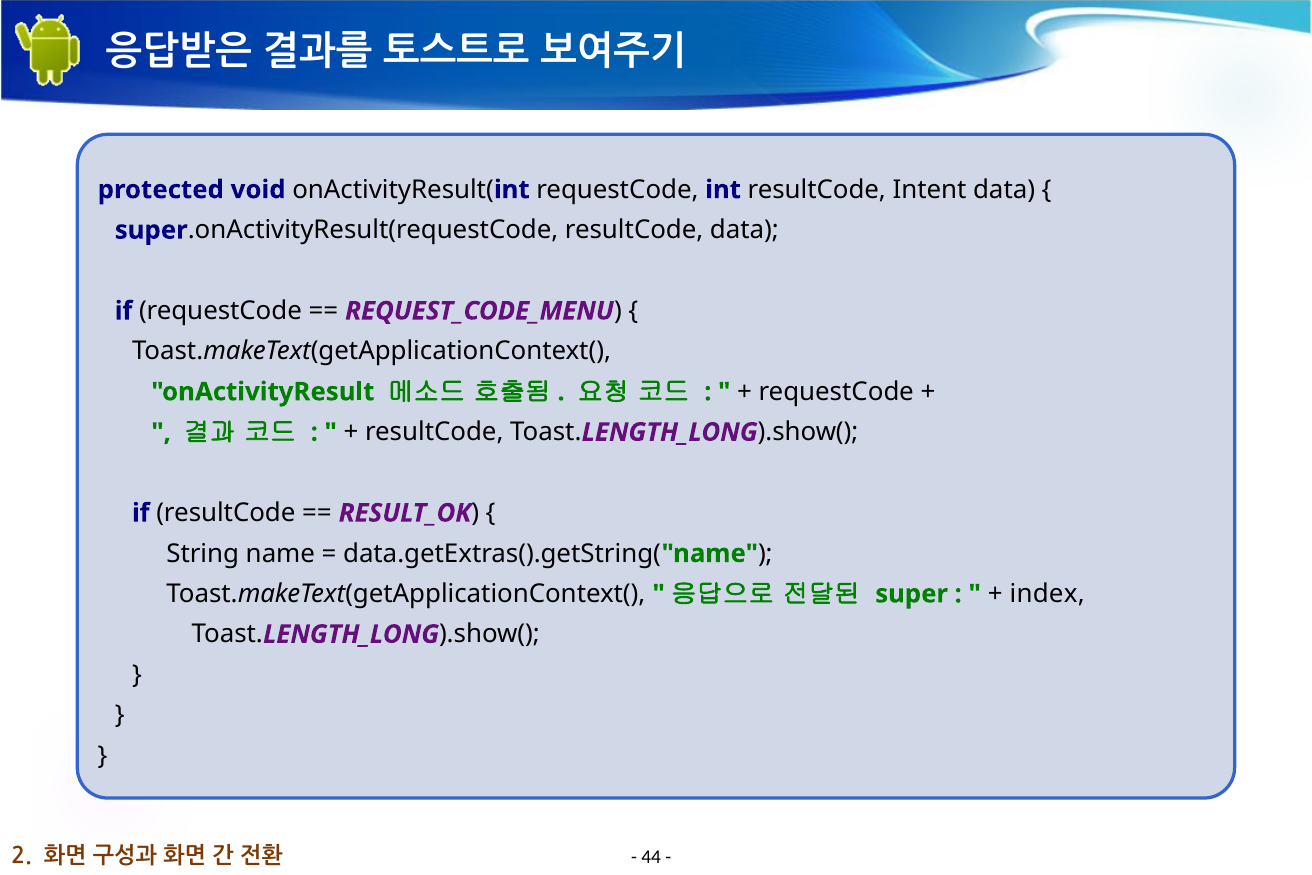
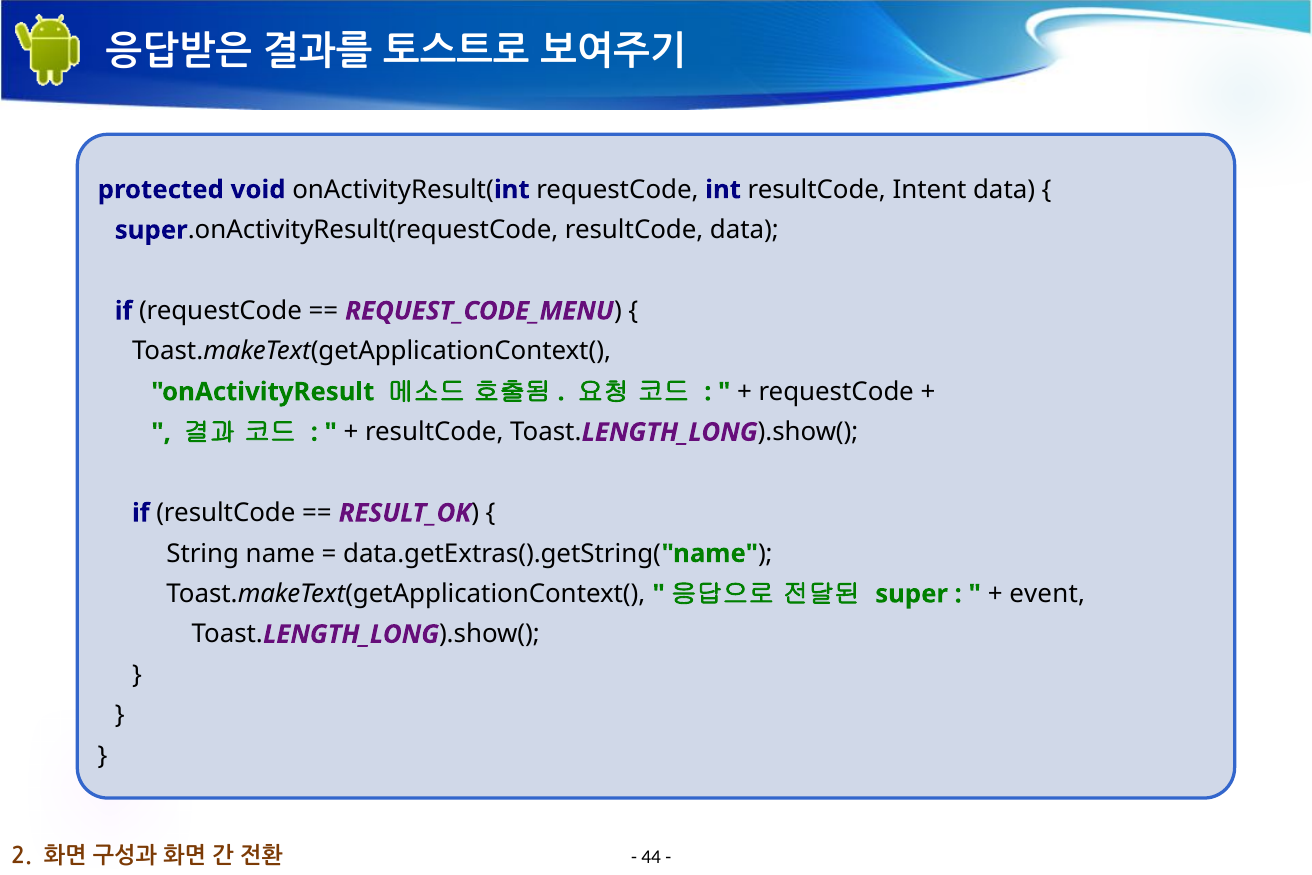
index: index -> event (1047, 594)
